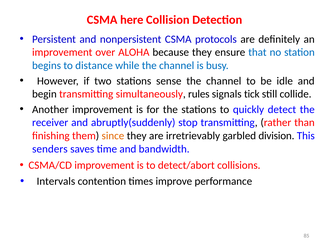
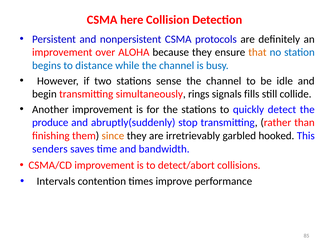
that colour: blue -> orange (257, 52)
rules: rules -> rings (199, 94)
tick: tick -> fills (252, 94)
receiver: receiver -> produce (50, 122)
division: division -> hooked (276, 136)
